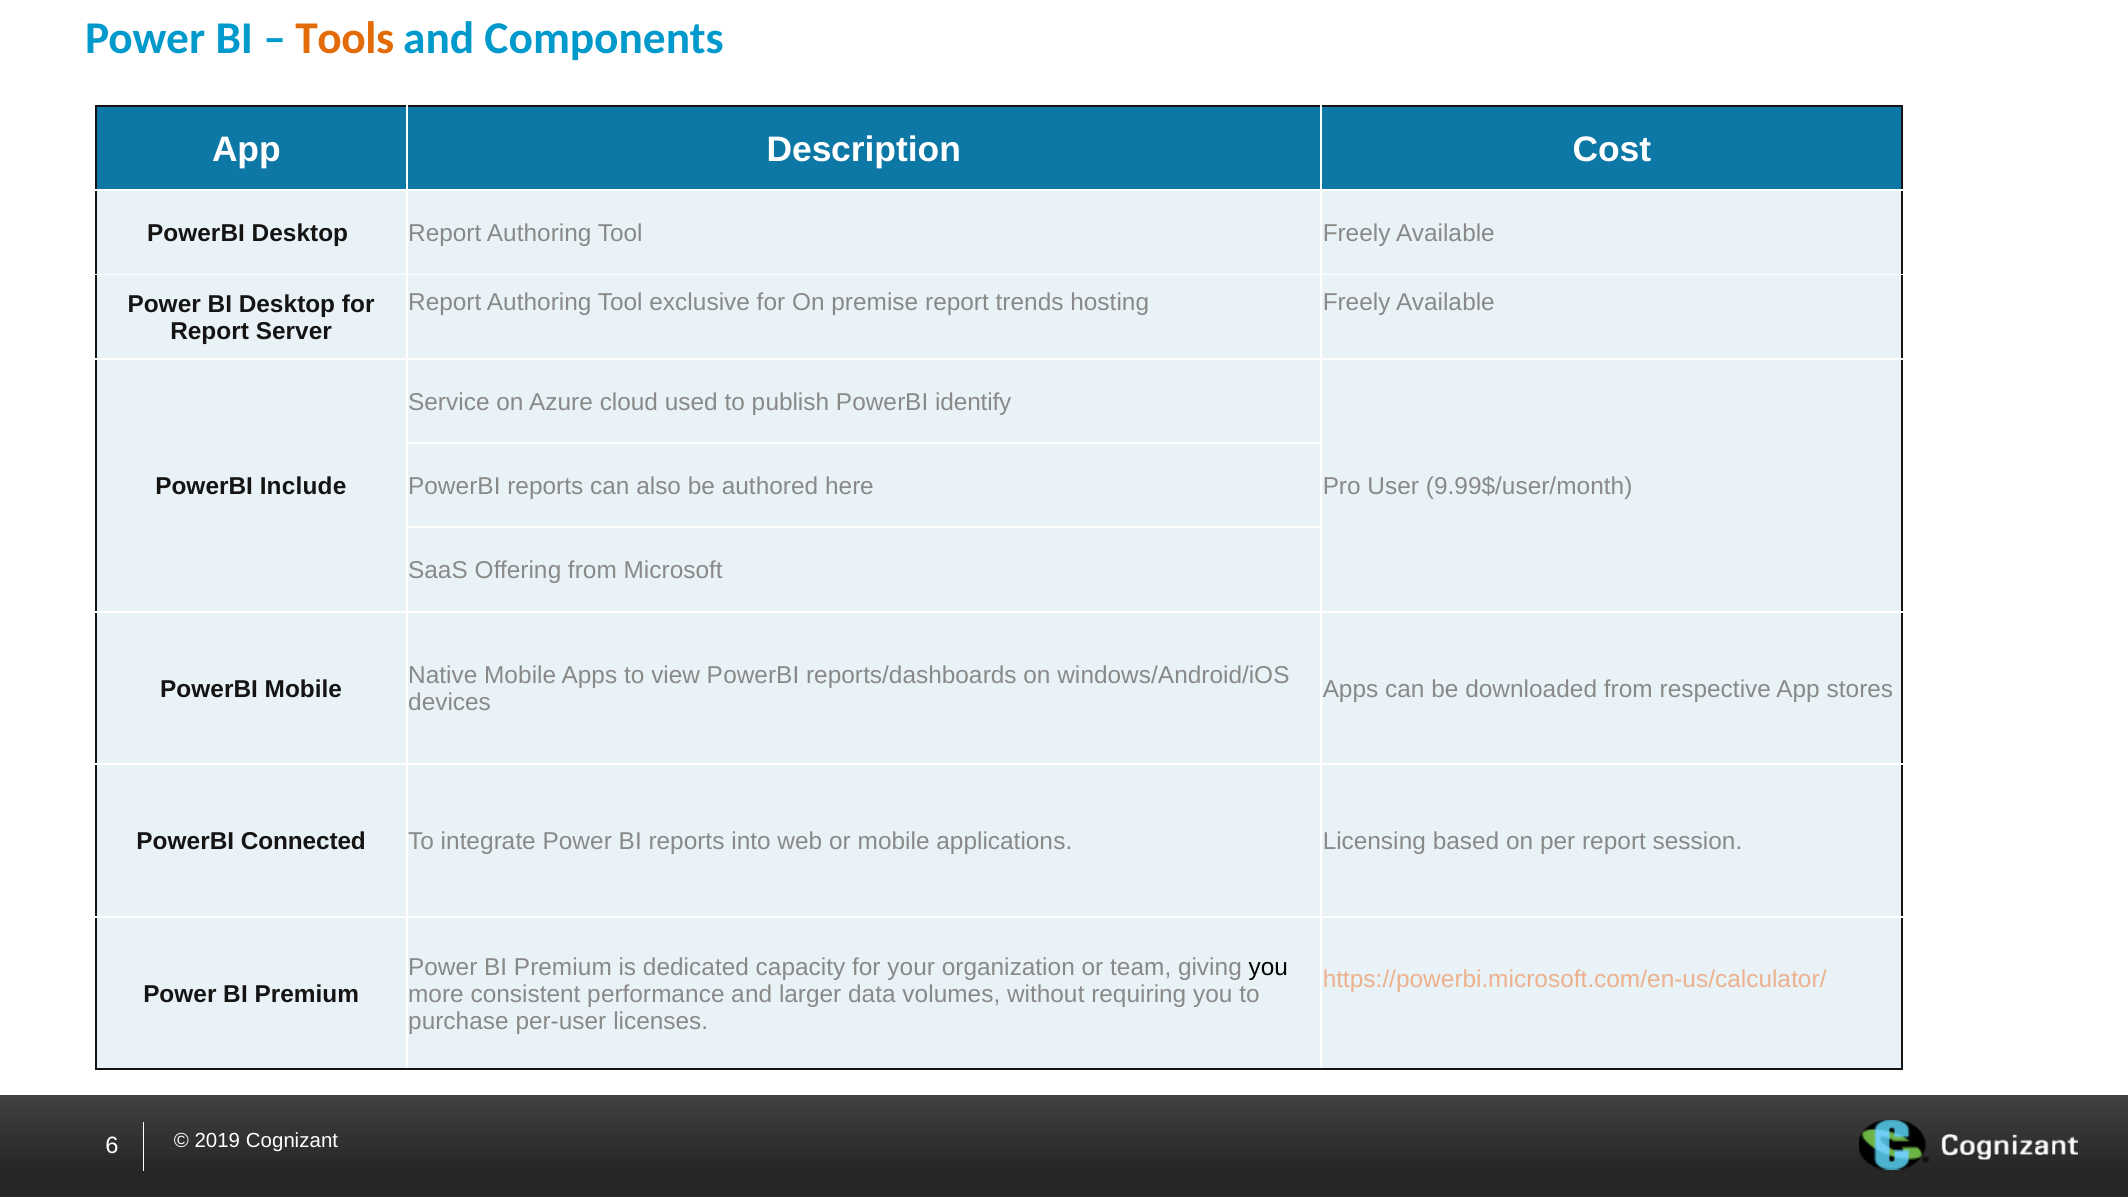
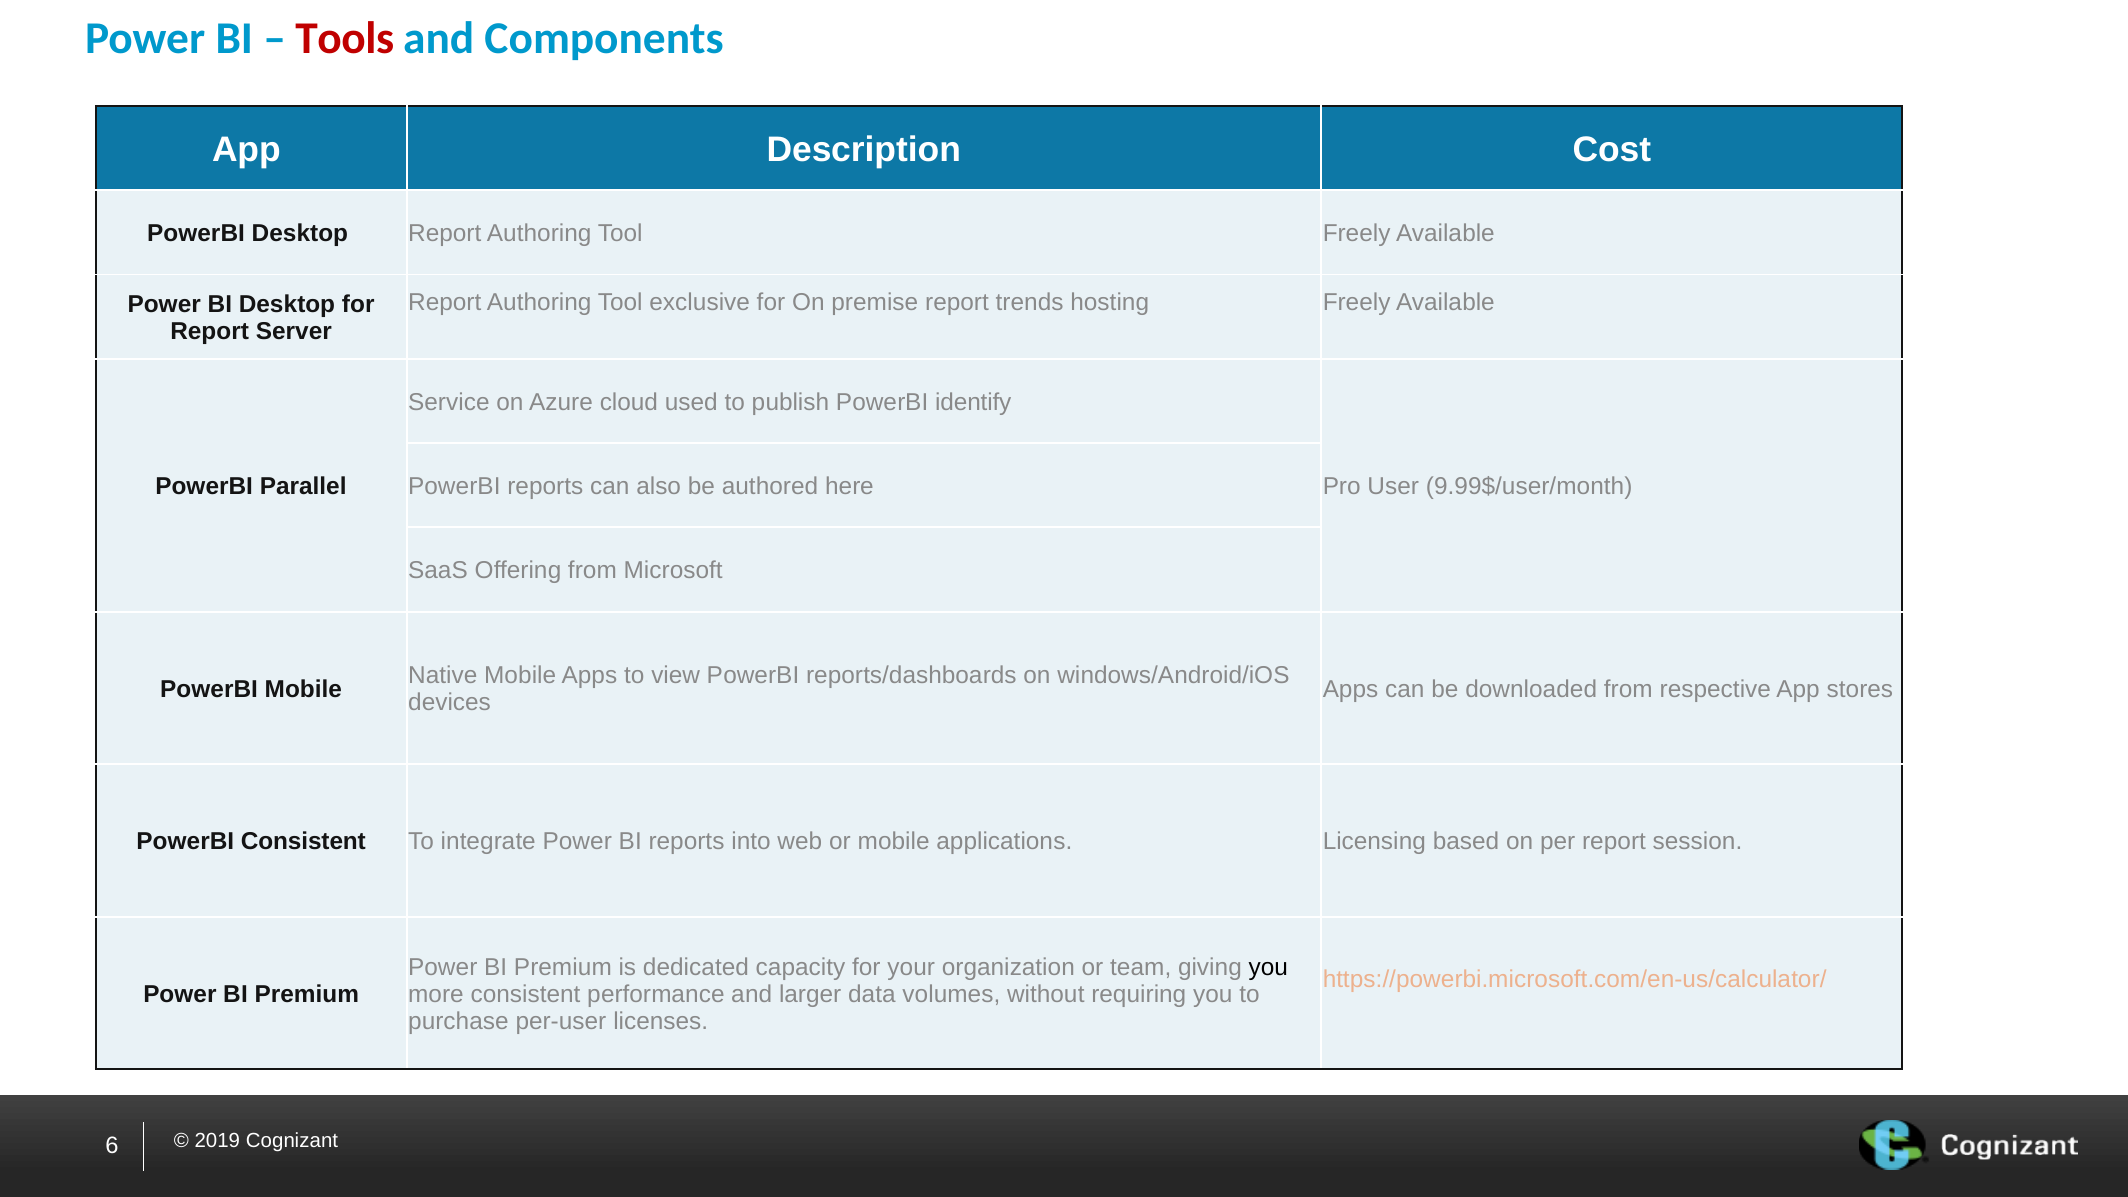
Tools colour: orange -> red (345, 38)
Include: Include -> Parallel (303, 486)
PowerBI Connected: Connected -> Consistent (303, 842)
